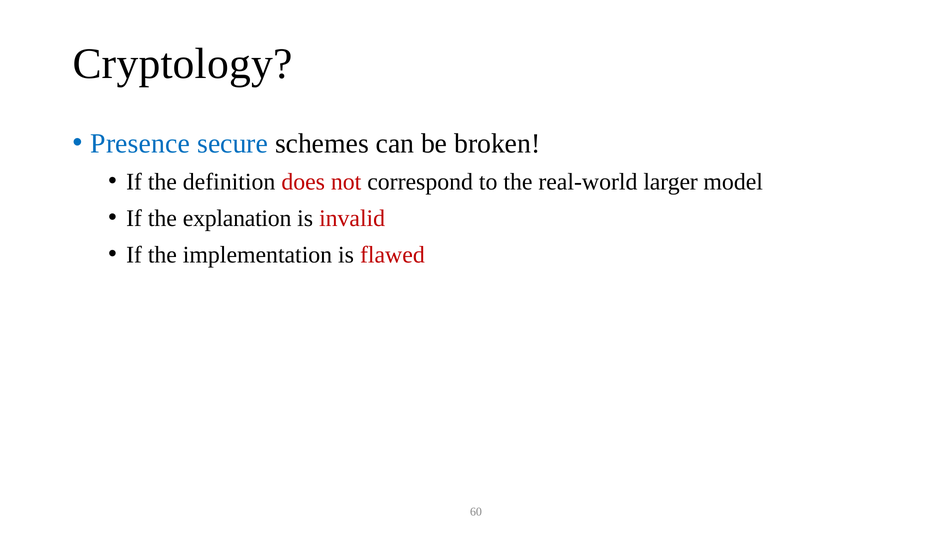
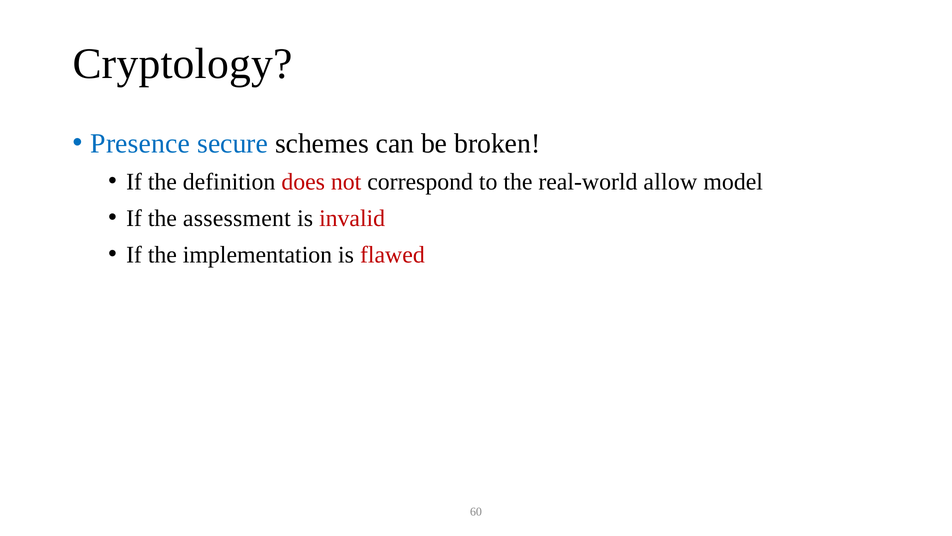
larger: larger -> allow (670, 182)
explanation: explanation -> assessment (237, 218)
